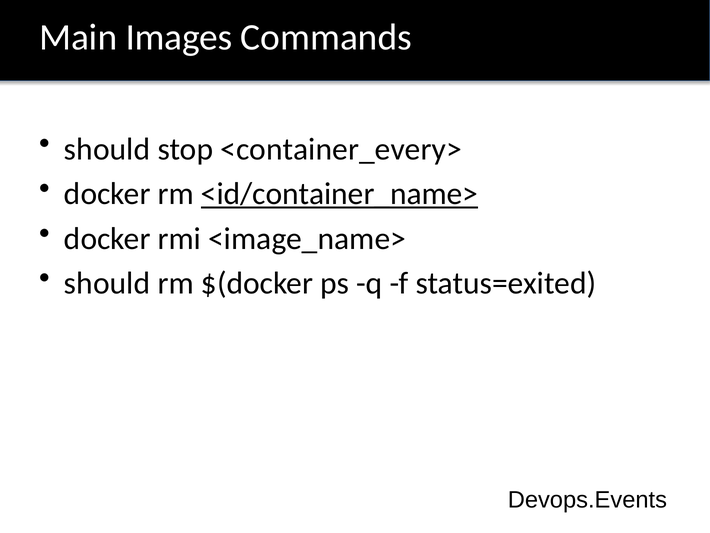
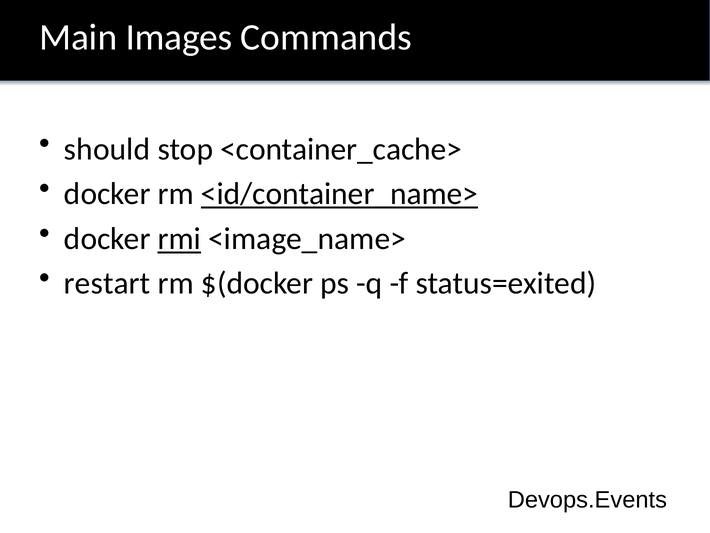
<container_every>: <container_every> -> <container_cache> (341, 149)
rmi underline: none -> present (179, 239)
should: should -> restart (107, 283)
